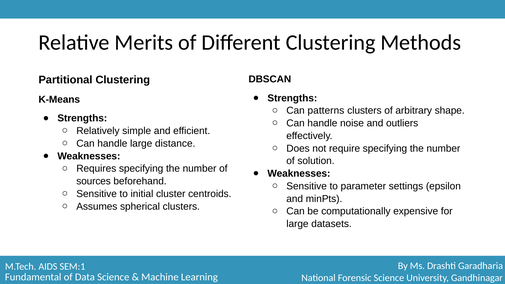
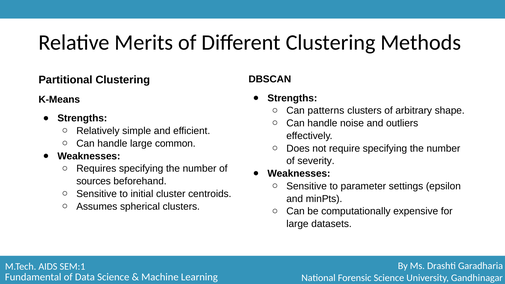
distance: distance -> common (175, 144)
solution: solution -> severity (316, 161)
